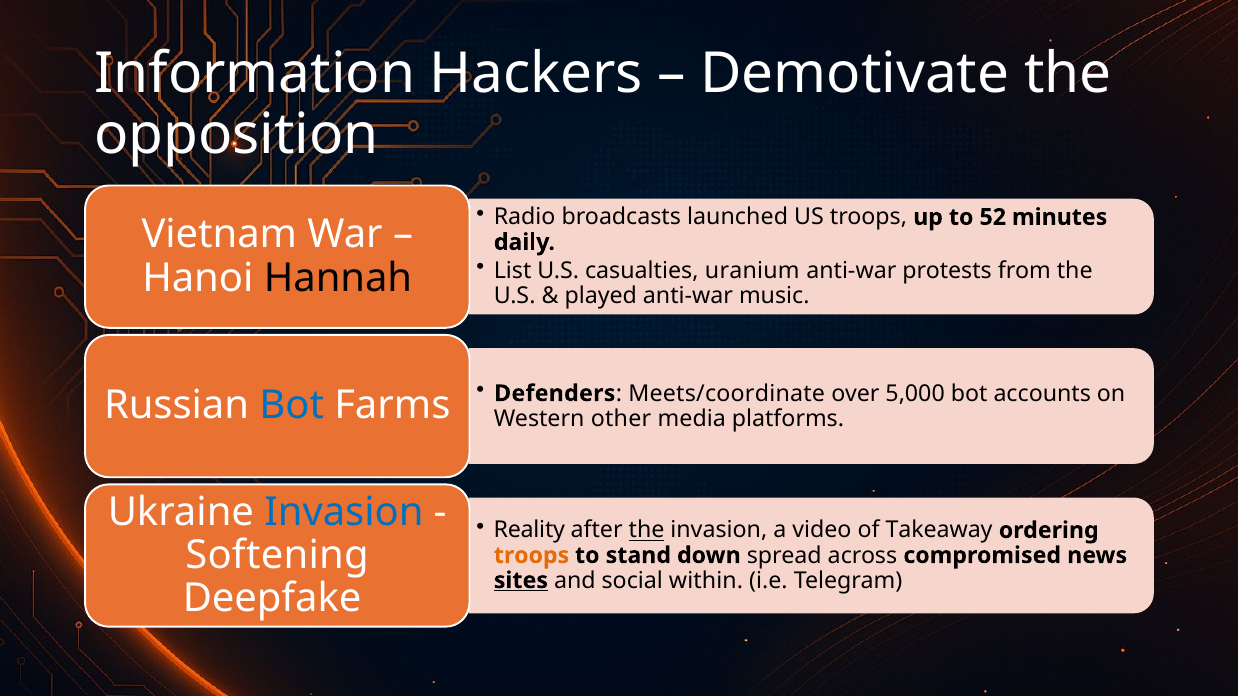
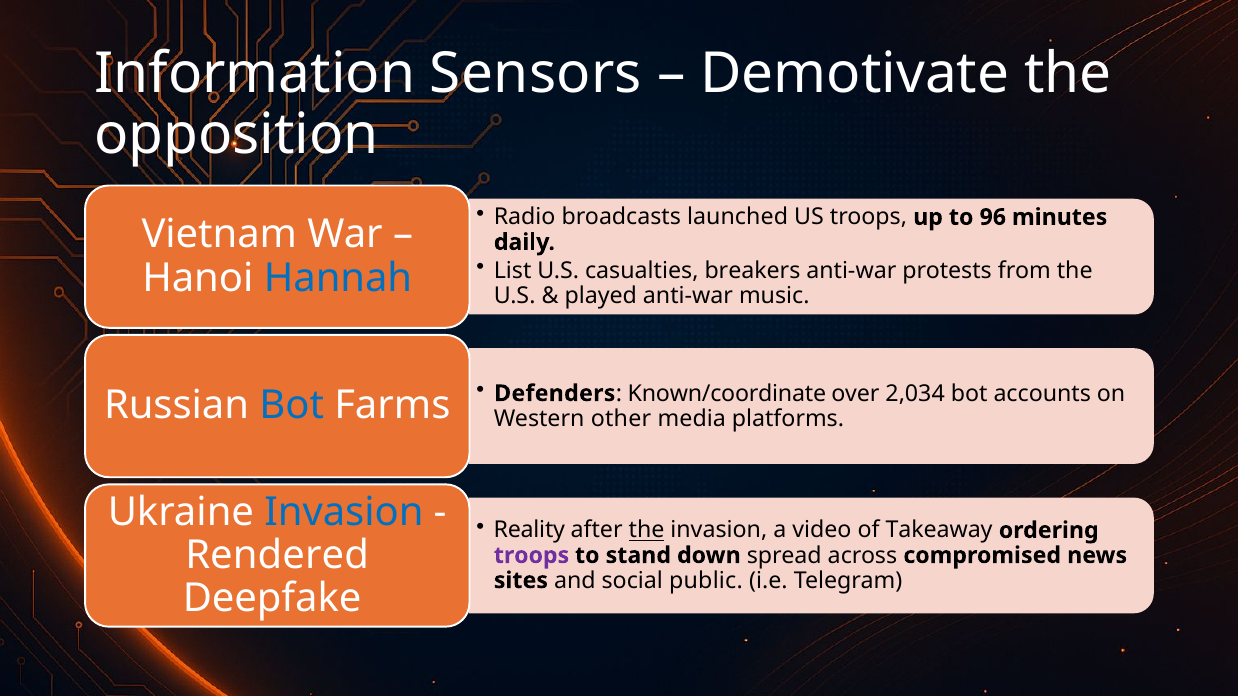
Hackers: Hackers -> Sensors (536, 73)
52: 52 -> 96 (993, 217)
uranium: uranium -> breakers (752, 271)
Hannah colour: black -> blue (338, 278)
Meets/coordinate: Meets/coordinate -> Known/coordinate (727, 394)
5,000: 5,000 -> 2,034 (915, 394)
Softening: Softening -> Rendered (277, 556)
troops colour: orange -> purple (532, 556)
sites underline: present -> none (521, 581)
within: within -> public (706, 581)
